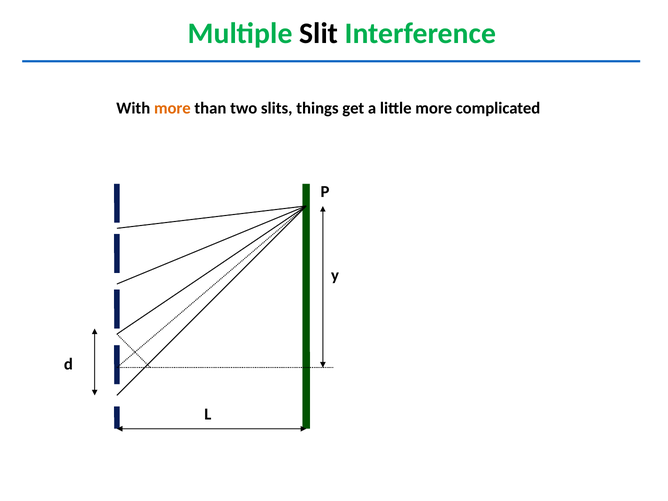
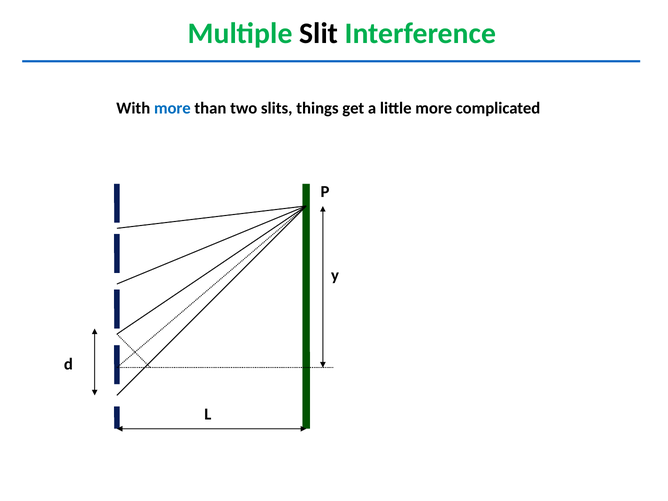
more colour: orange -> blue (172, 108)
